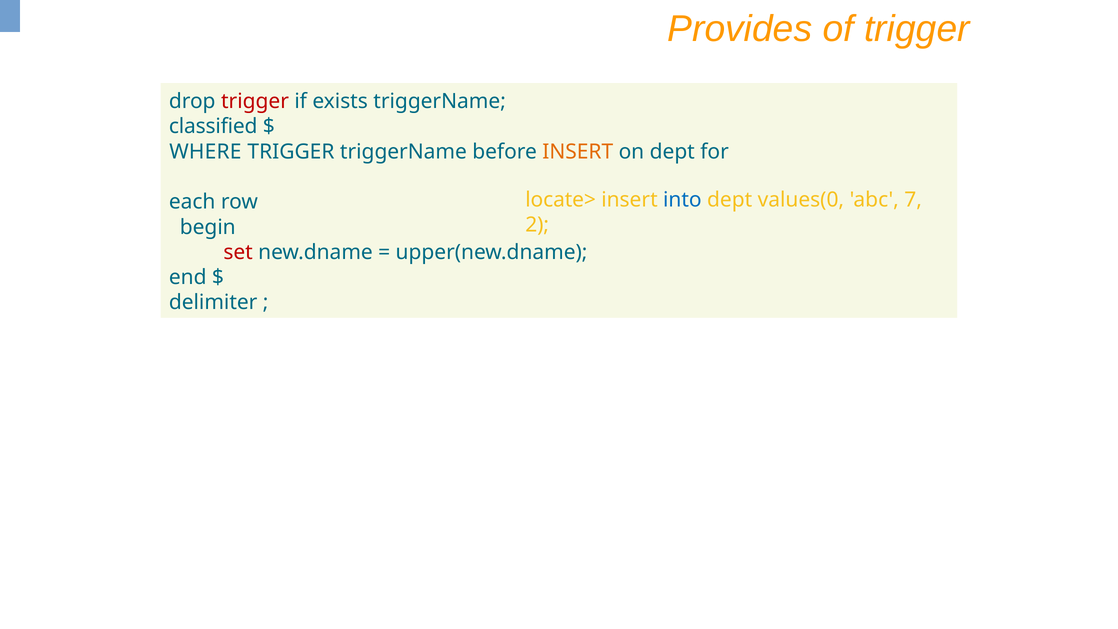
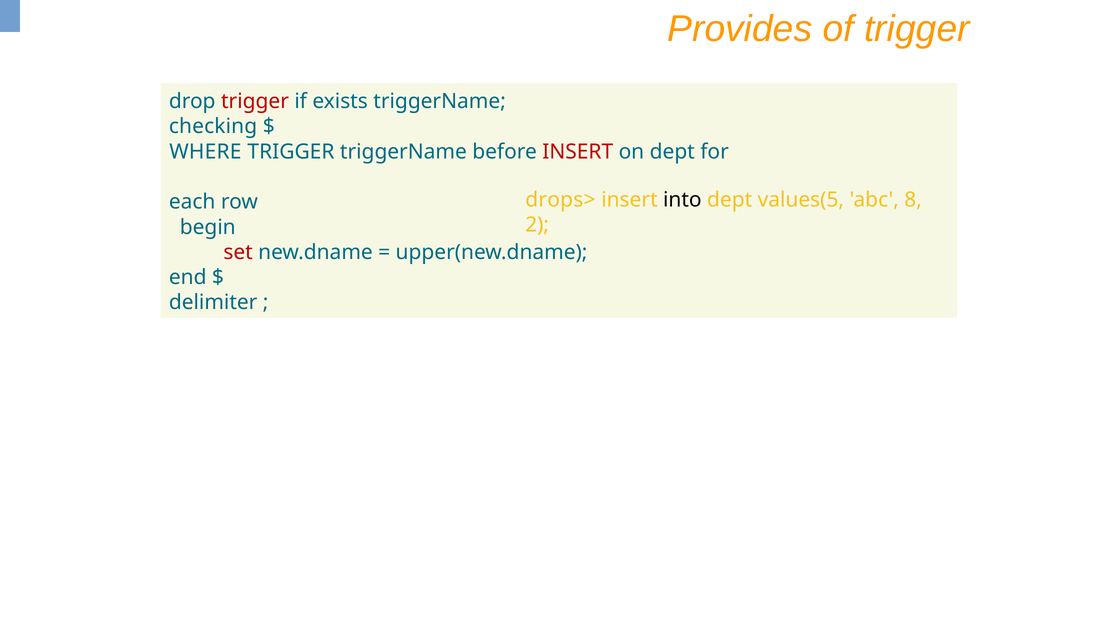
classified: classified -> checking (213, 126)
INSERT colour: orange -> red (578, 152)
locate>: locate> -> drops> (560, 200)
into colour: blue -> black (682, 200)
values(0: values(0 -> values(5 (801, 200)
7: 7 -> 8 (913, 200)
